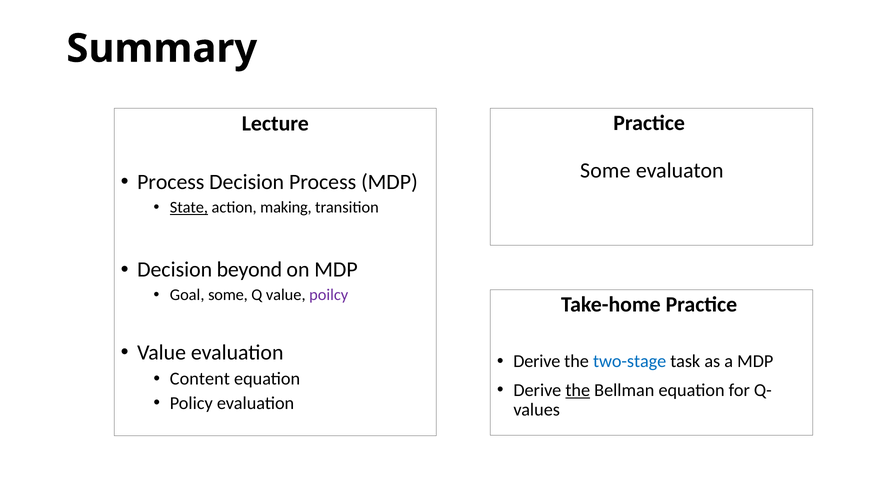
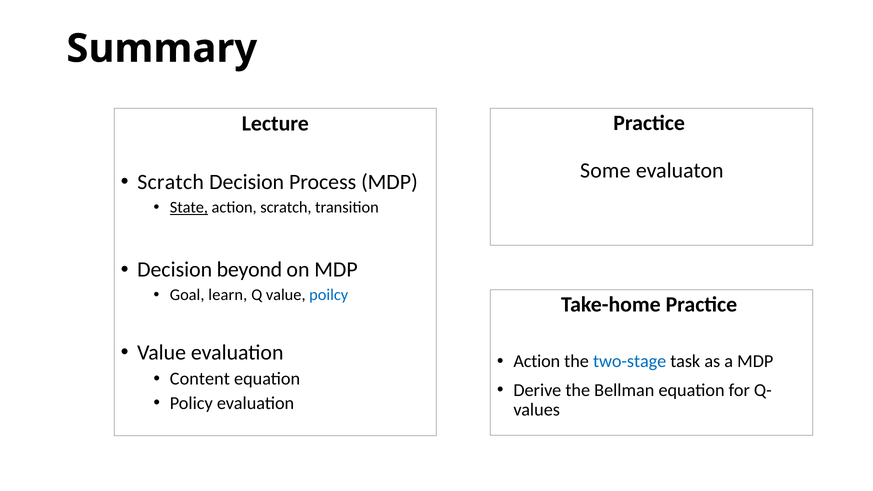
Process: Process -> Scratch (171, 182)
action making: making -> scratch (286, 207)
Goal some: some -> learn (228, 295)
poilcy colour: purple -> blue (329, 295)
Derive: Derive -> Action (537, 361)
the underline: present -> none (578, 390)
